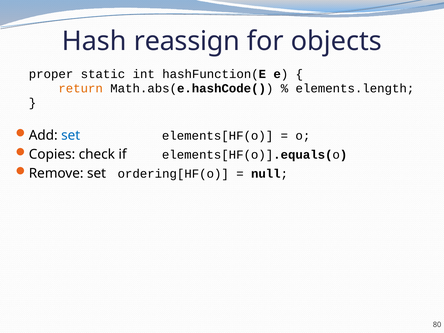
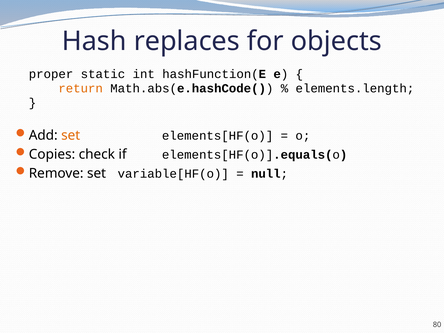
reassign: reassign -> replaces (187, 41)
set colour: blue -> orange (71, 135)
ordering[HF(o: ordering[HF(o -> variable[HF(o (173, 174)
